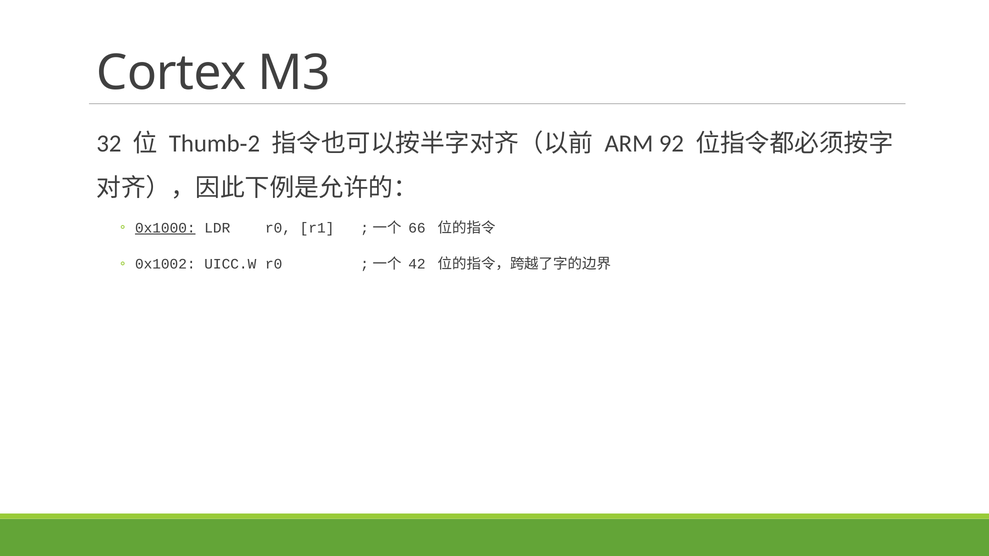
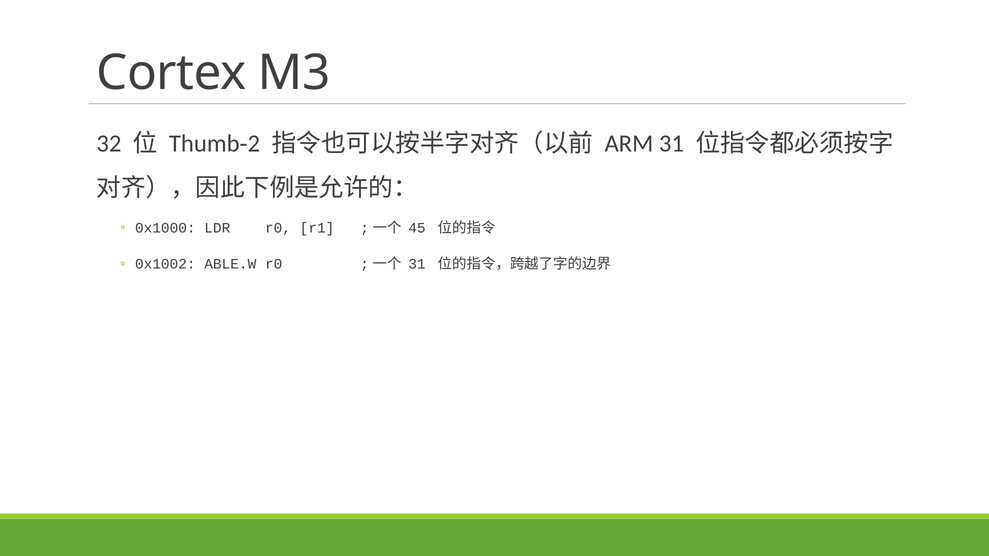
ARM 92: 92 -> 31 (671, 144)
0x1000 underline: present -> none (165, 228)
66: 66 -> 45 (417, 228)
UICC.W: UICC.W -> ABLE.W (230, 264)
42: 42 -> 31 (417, 264)
